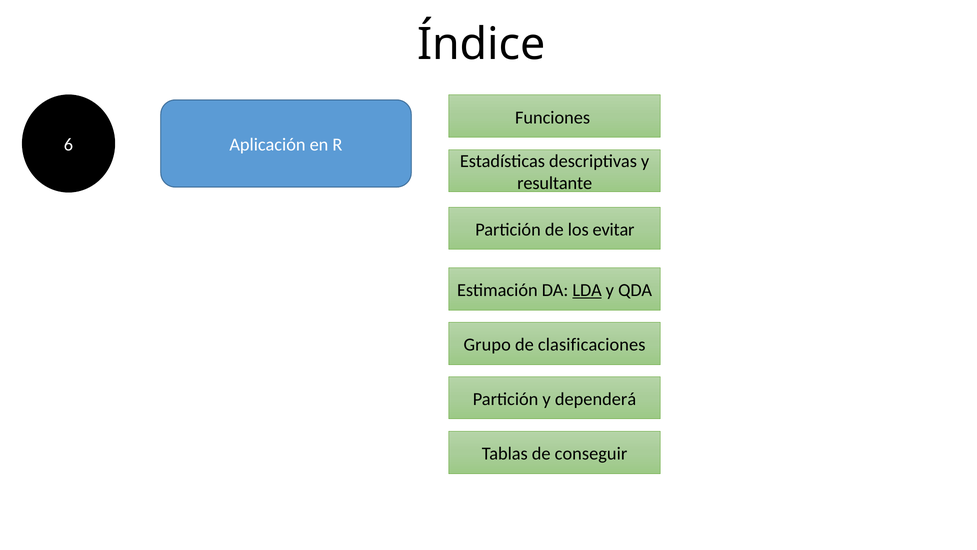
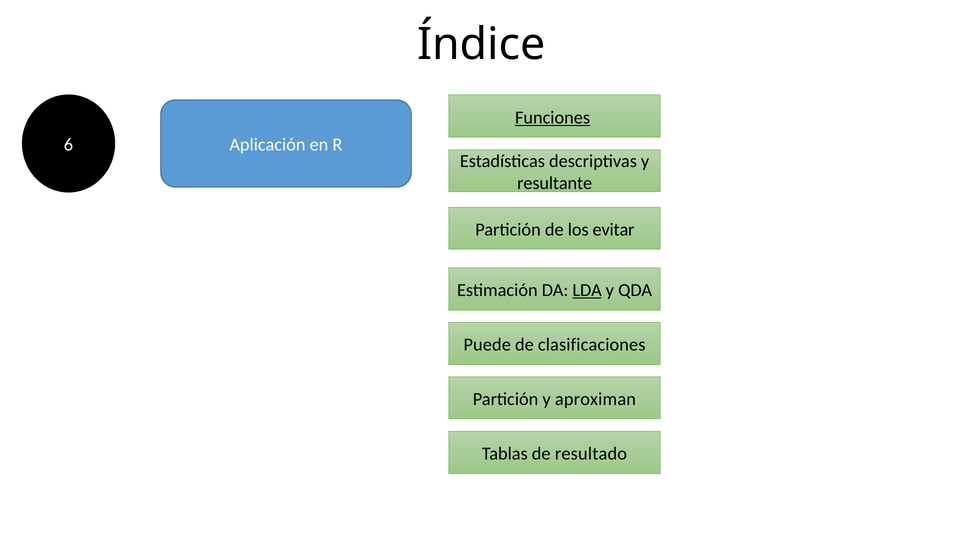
Funciones underline: none -> present (553, 117)
Grupo: Grupo -> Puede (487, 345)
dependerá: dependerá -> aproximan (595, 399)
conseguir: conseguir -> resultado (591, 454)
